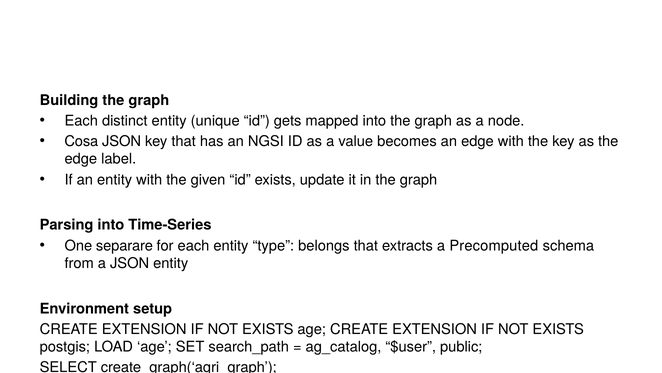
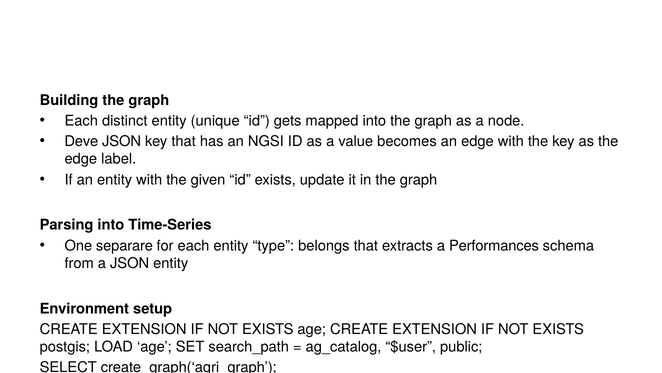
Cosa: Cosa -> Deve (81, 141)
Precomputed: Precomputed -> Performances (494, 245)
